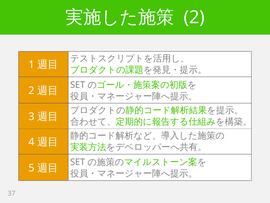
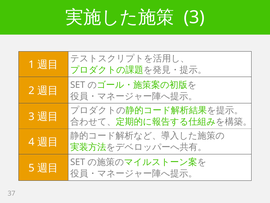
2: 2 -> 3 (194, 17)
